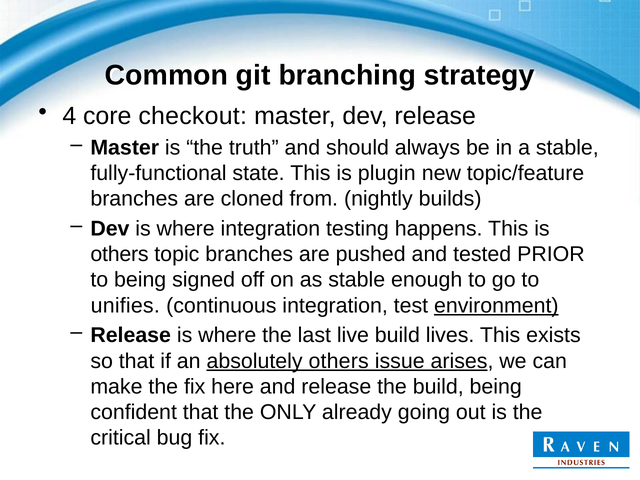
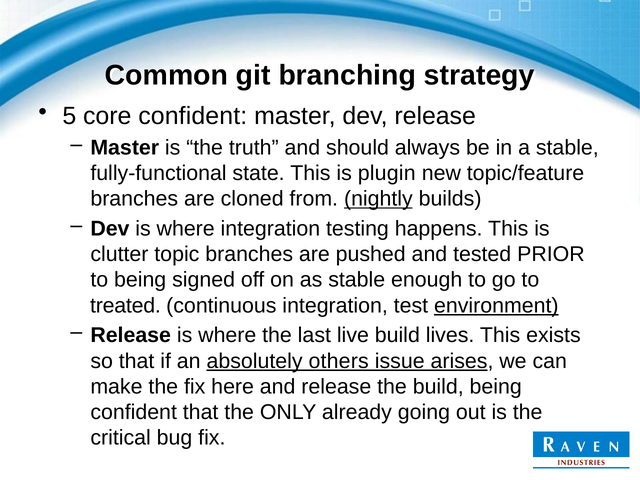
4: 4 -> 5 (69, 116)
core checkout: checkout -> confident (193, 116)
nightly underline: none -> present (378, 199)
others: others -> clutter (119, 254)
unifies: unifies -> treated (125, 305)
